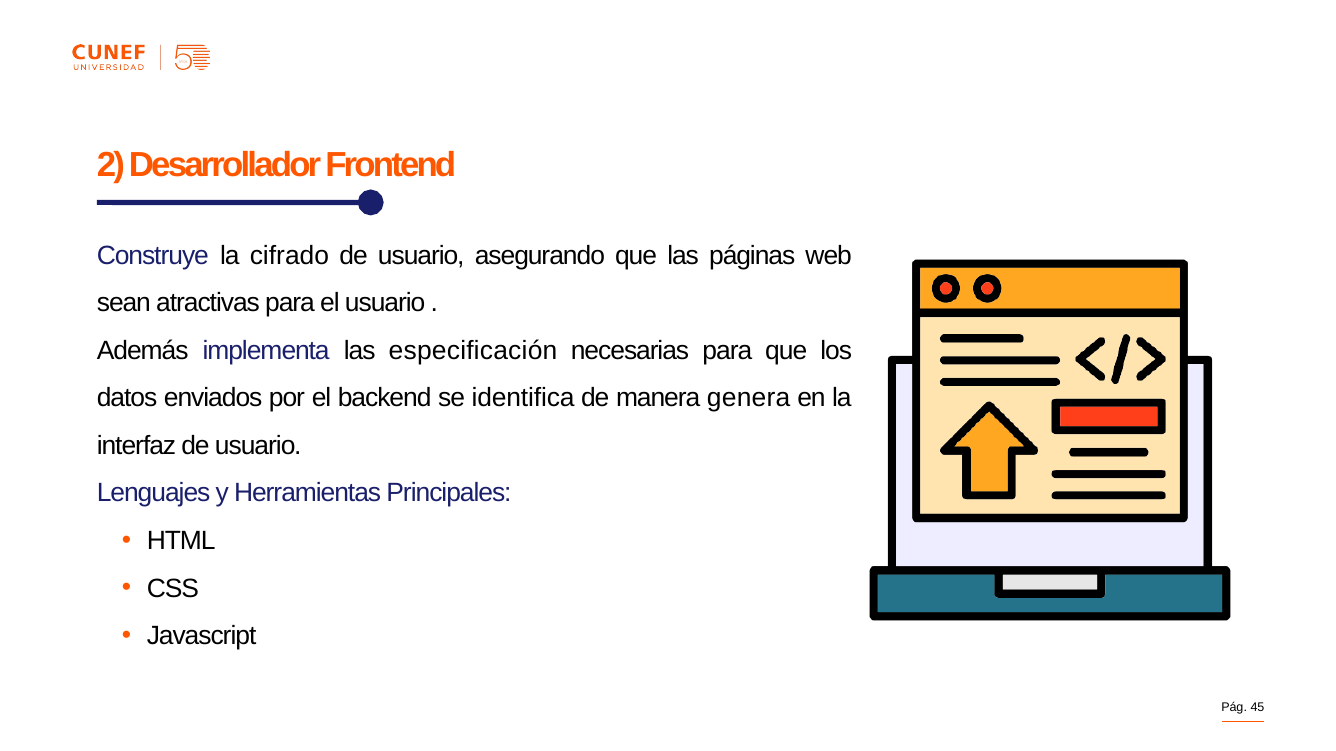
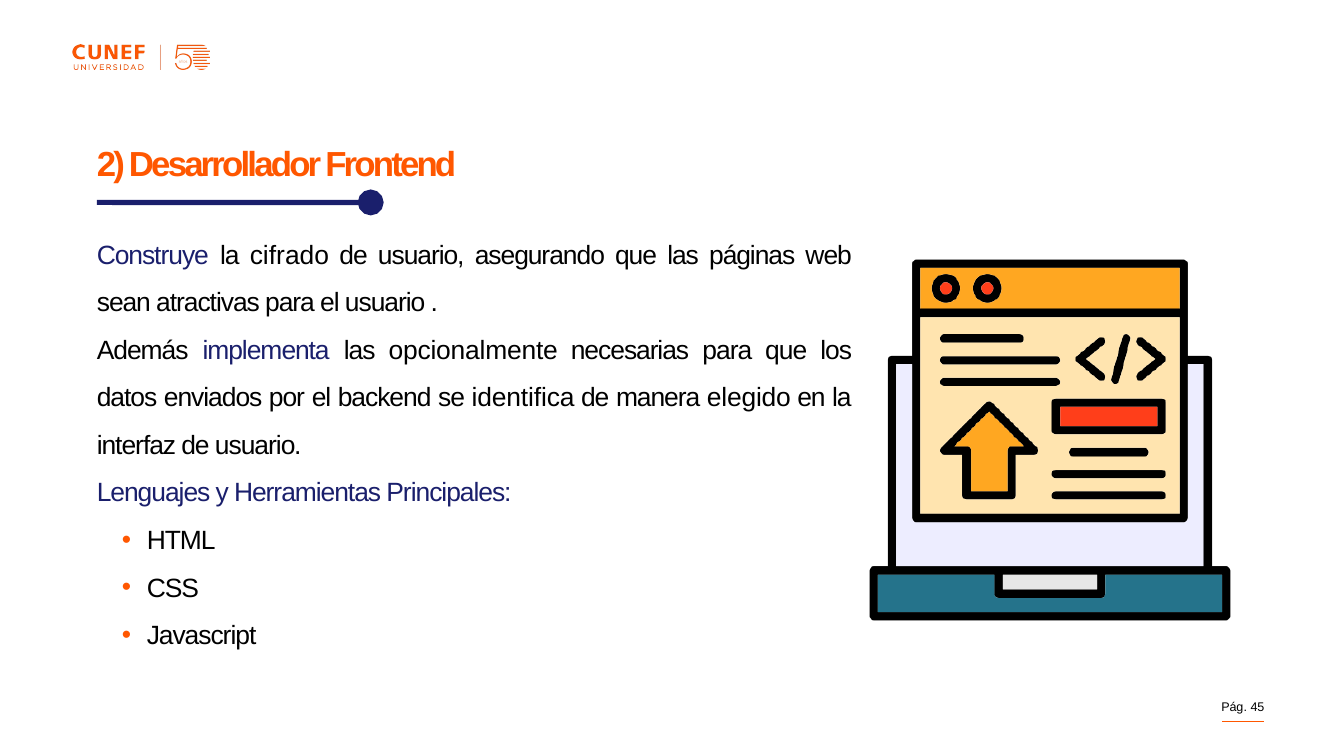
especiﬁcación: especiﬁcación -> opcionalmente (473, 351)
genera: genera -> elegido (749, 398)
